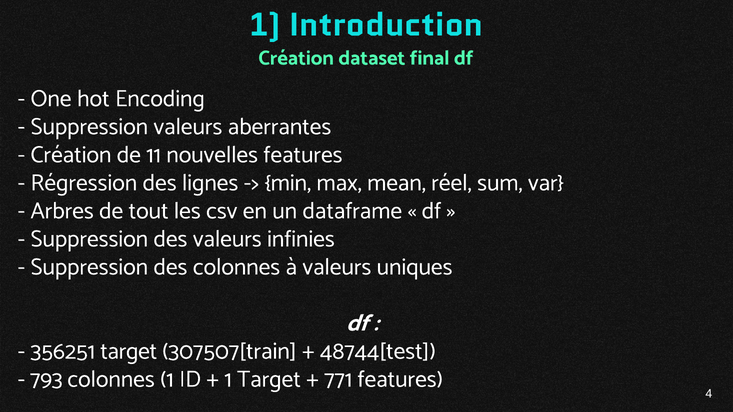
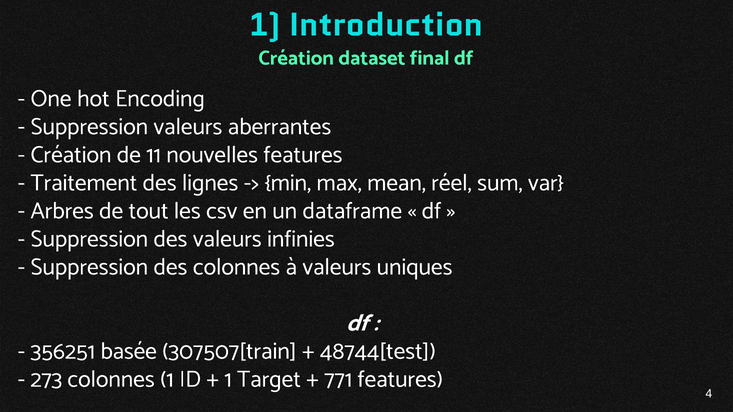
Régression: Régression -> Traitement (84, 183)
356251 target: target -> basée (129, 351)
793: 793 -> 273 (46, 379)
